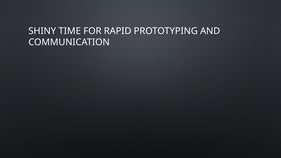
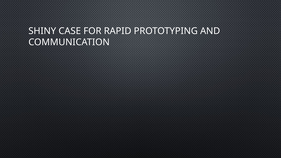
TIME: TIME -> CASE (70, 31)
